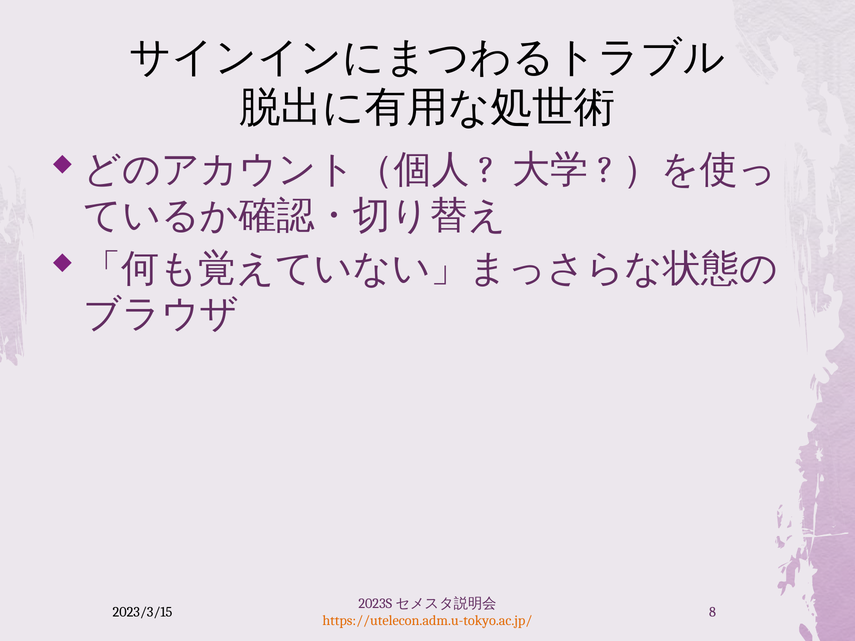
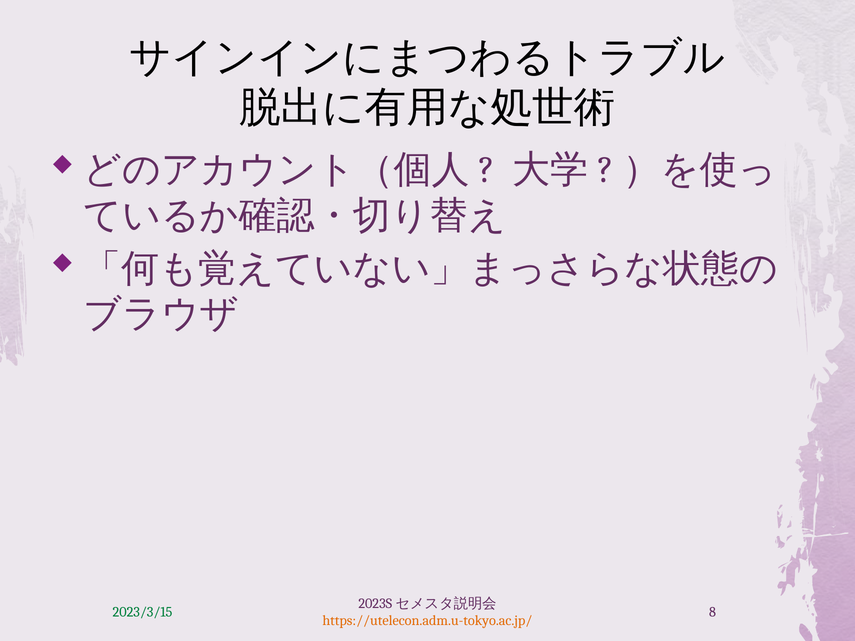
2023/3/15 colour: black -> green (142, 612)
